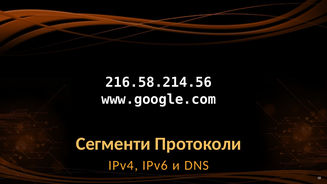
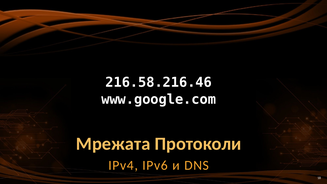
216.58.214.56: 216.58.214.56 -> 216.58.216.46 (159, 82)
Сегменти: Сегменти -> Мрежата (113, 144)
